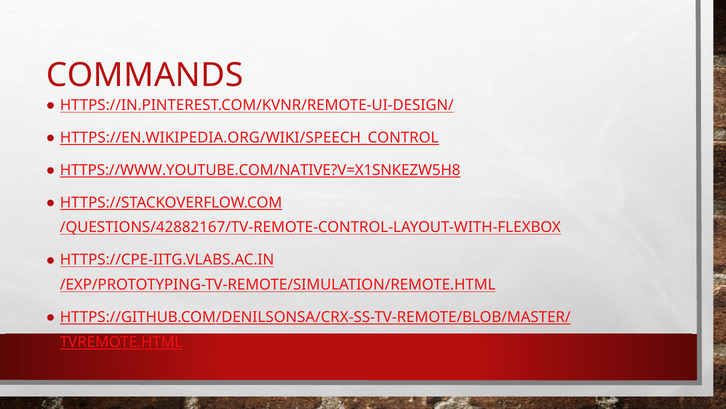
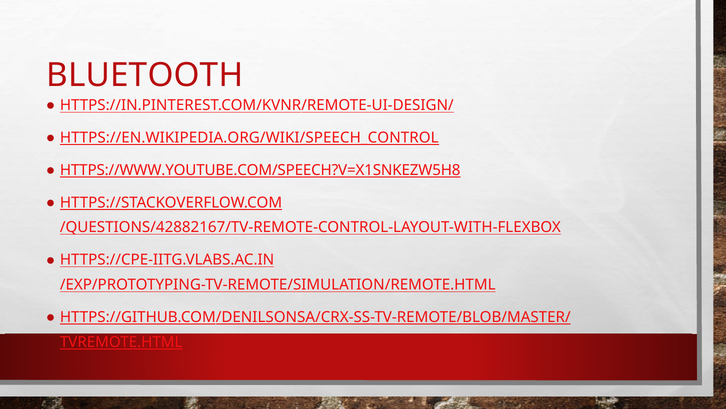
COMMANDS: COMMANDS -> BLUETOOTH (145, 75)
HTTPS://WWW.YOUTUBE.COM/NATIVE?V=X1SNKEZW5H8: HTTPS://WWW.YOUTUBE.COM/NATIVE?V=X1SNKEZW5H8 -> HTTPS://WWW.YOUTUBE.COM/SPEECH?V=X1SNKEZW5H8 (260, 170)
